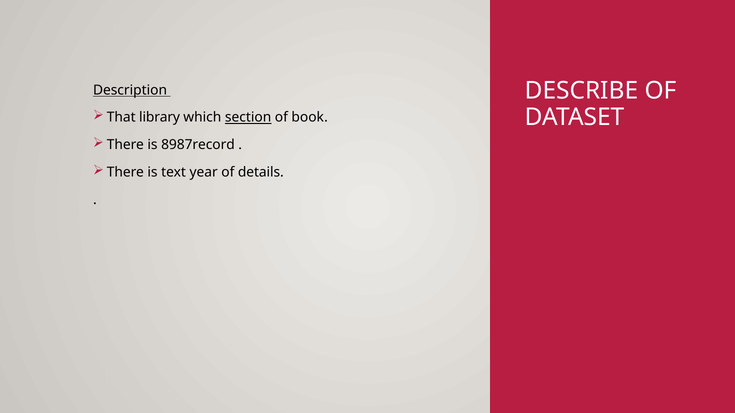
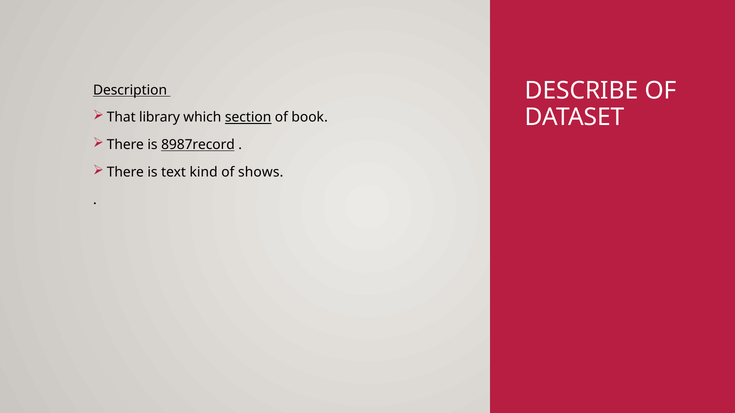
8987record underline: none -> present (198, 145)
year: year -> kind (204, 173)
details: details -> shows (261, 173)
